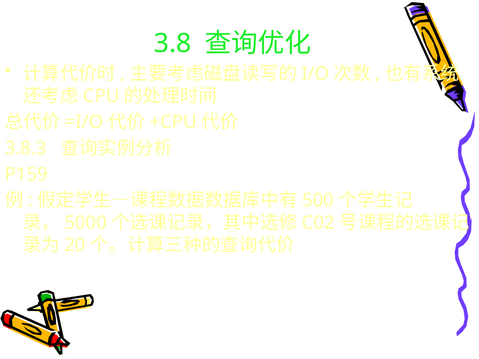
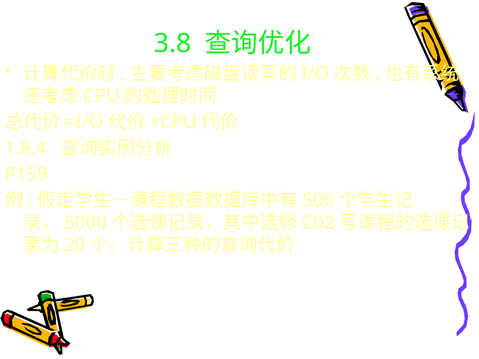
3.8.3: 3.8.3 -> 1.8.4 (26, 148)
